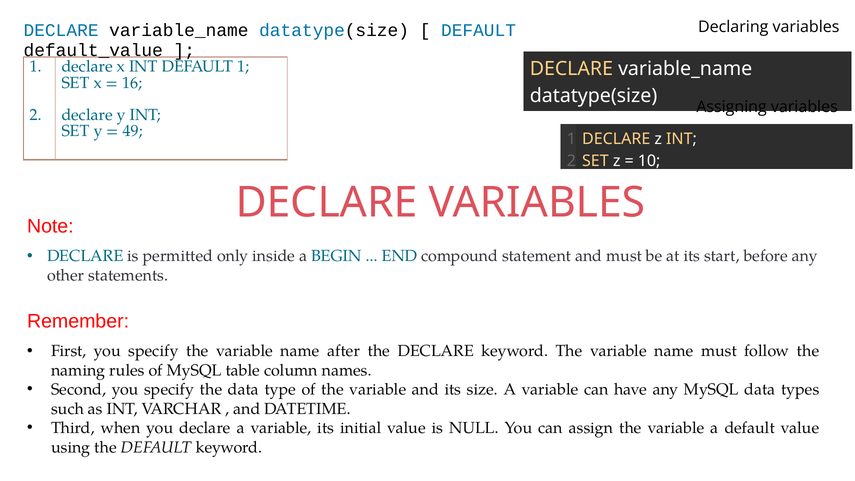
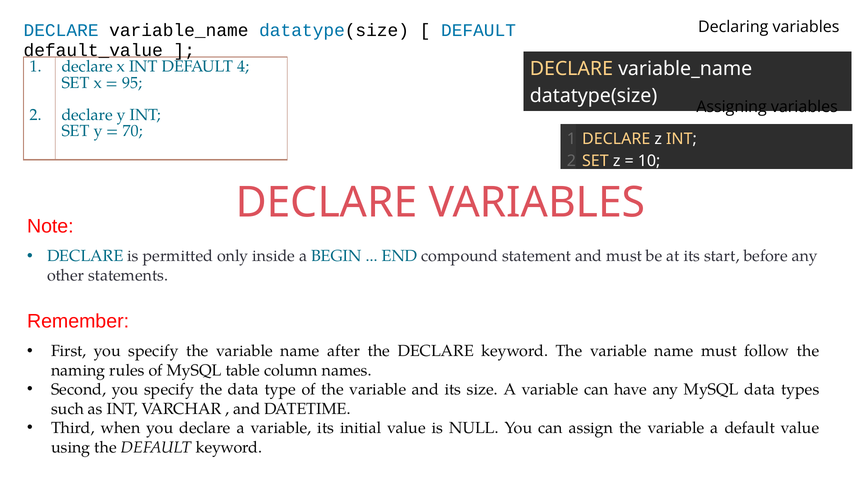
DEFAULT 1: 1 -> 4 (243, 67)
16: 16 -> 95 (132, 83)
49: 49 -> 70 (133, 131)
